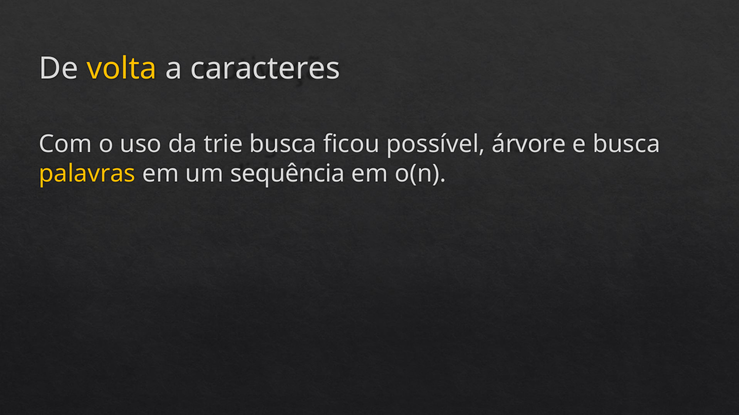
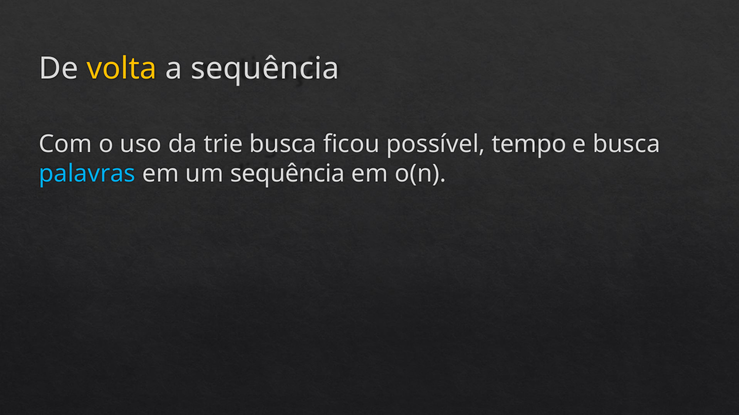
a caracteres: caracteres -> sequência (265, 69)
árvore: árvore -> tempo (529, 144)
palavras colour: yellow -> light blue (87, 174)
